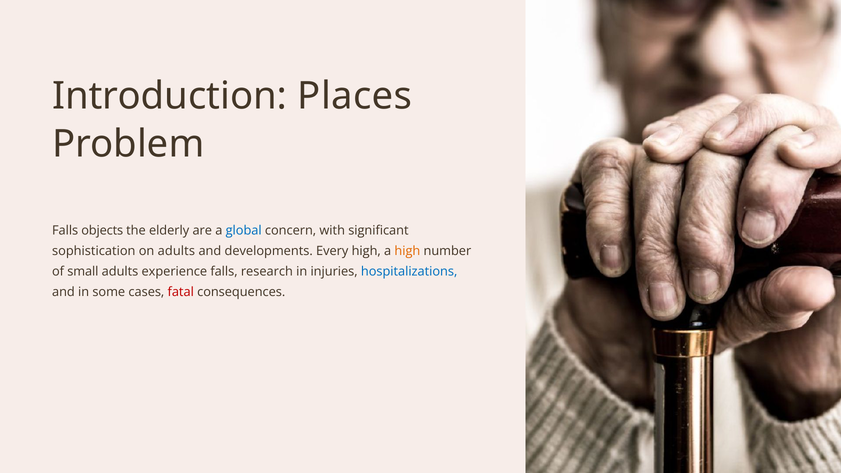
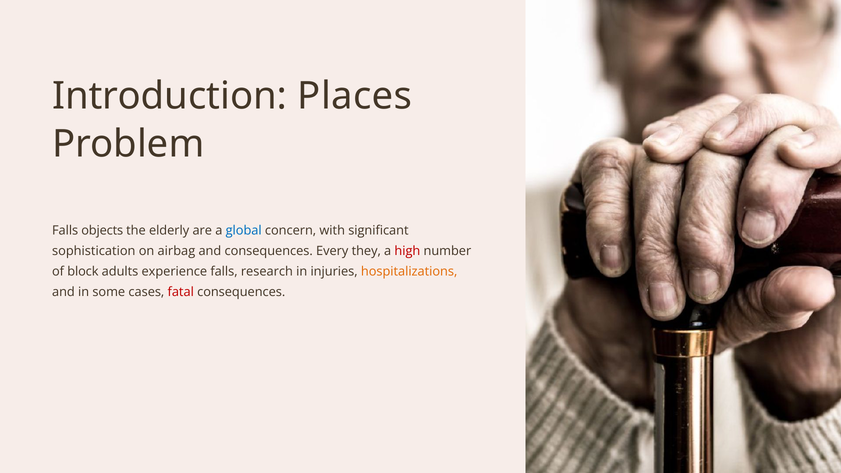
on adults: adults -> airbag (176, 251)
and developments: developments -> consequences (269, 251)
Every high: high -> they (366, 251)
high colour: orange -> red (407, 251)
small: small -> block (83, 271)
hospitalizations colour: blue -> orange (409, 271)
